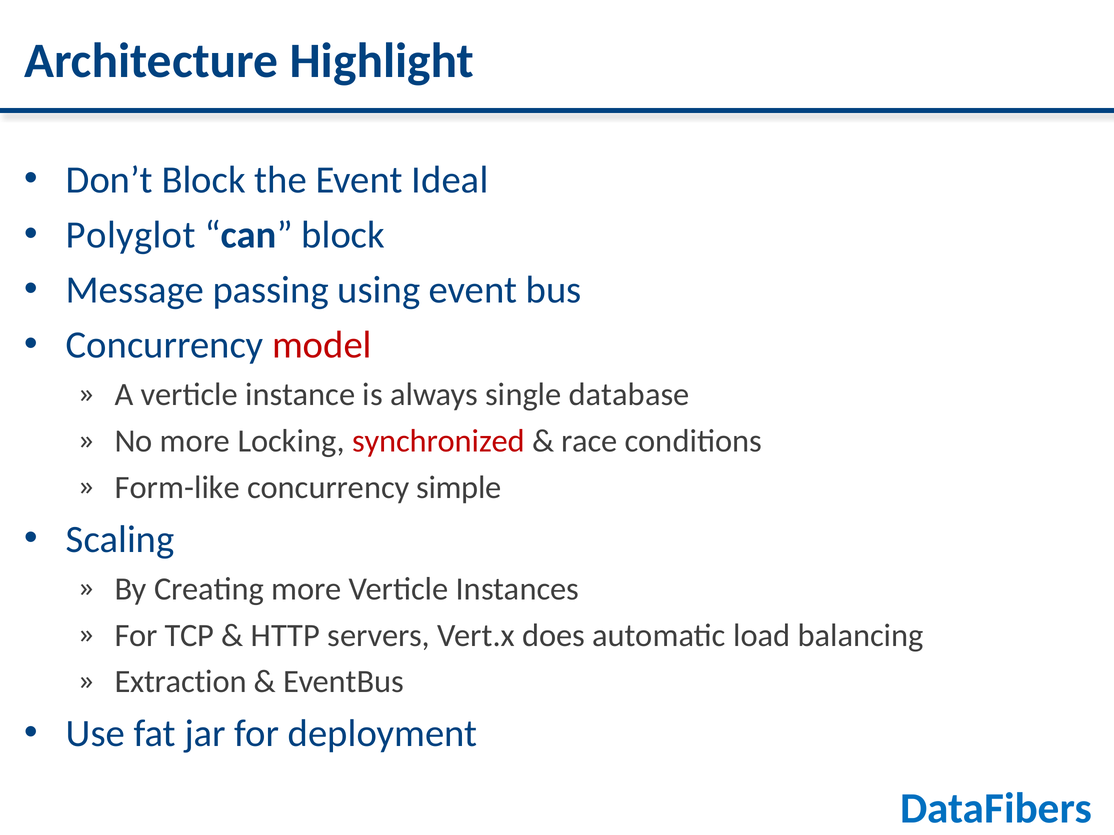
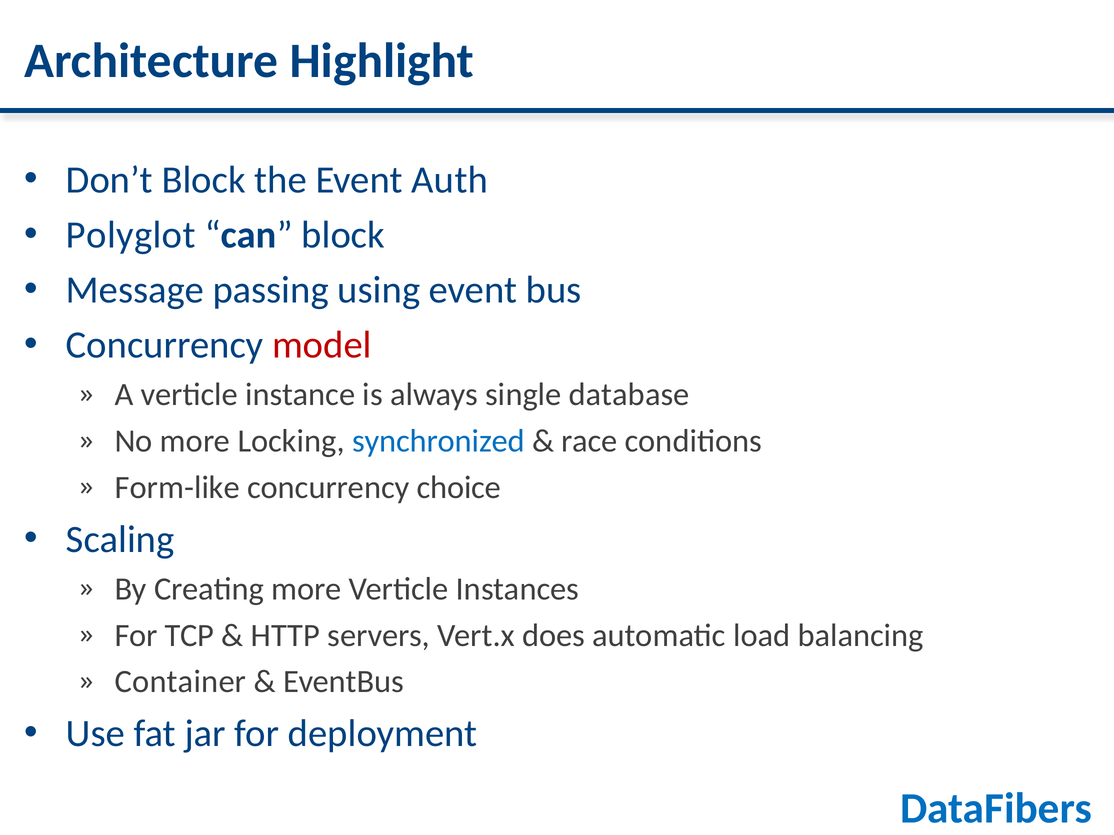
Ideal: Ideal -> Auth (450, 180)
synchronized colour: red -> blue (439, 441)
simple: simple -> choice (459, 488)
Extraction: Extraction -> Container (180, 682)
